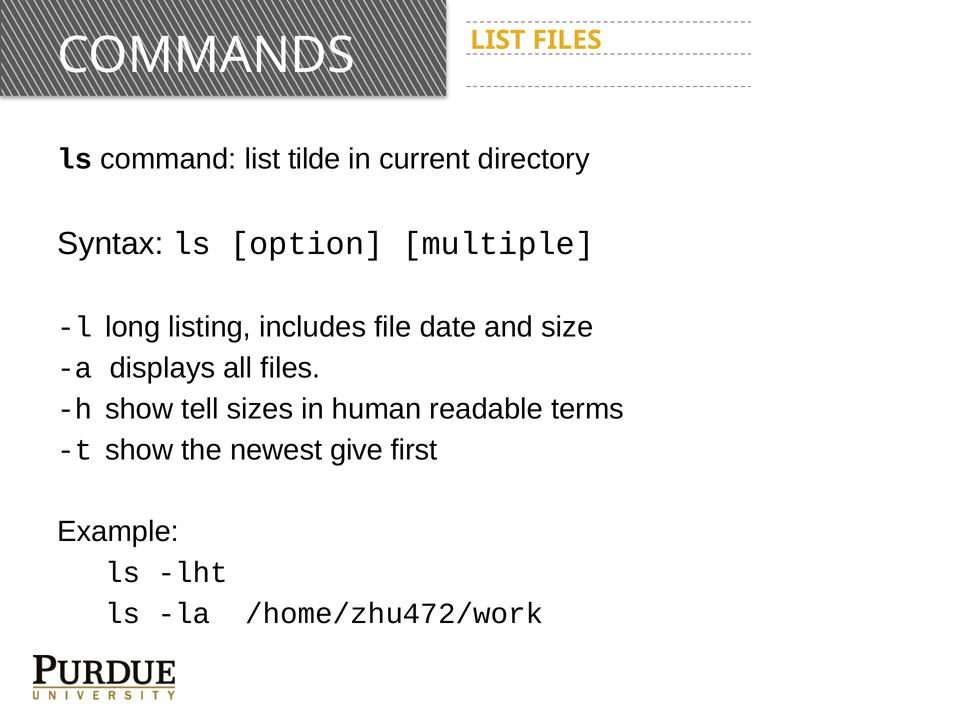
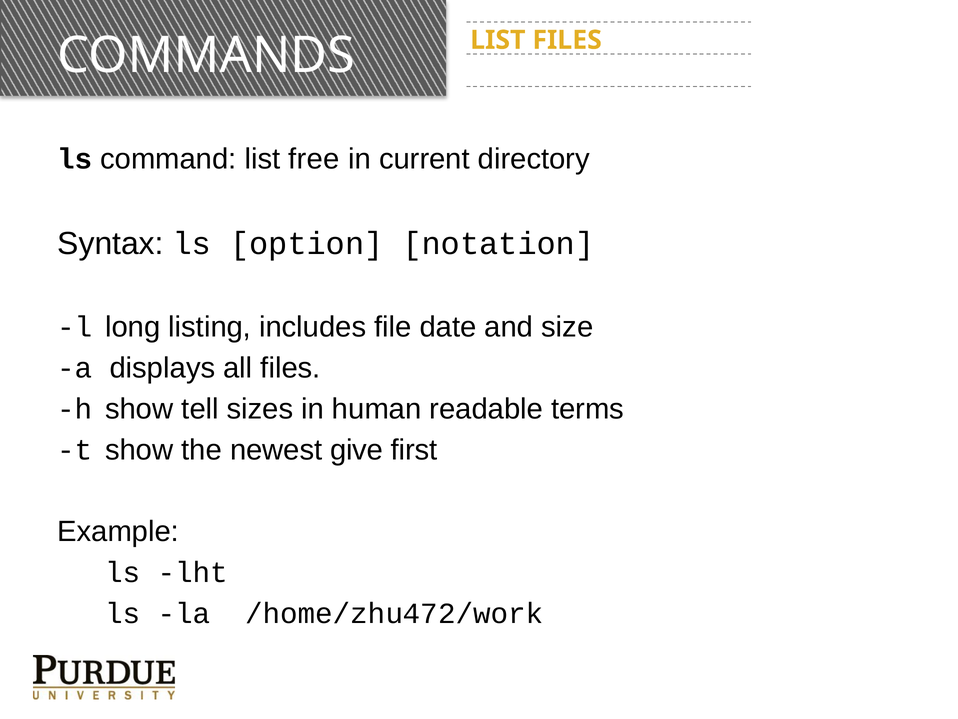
tilde: tilde -> free (314, 159)
multiple: multiple -> notation (498, 243)
